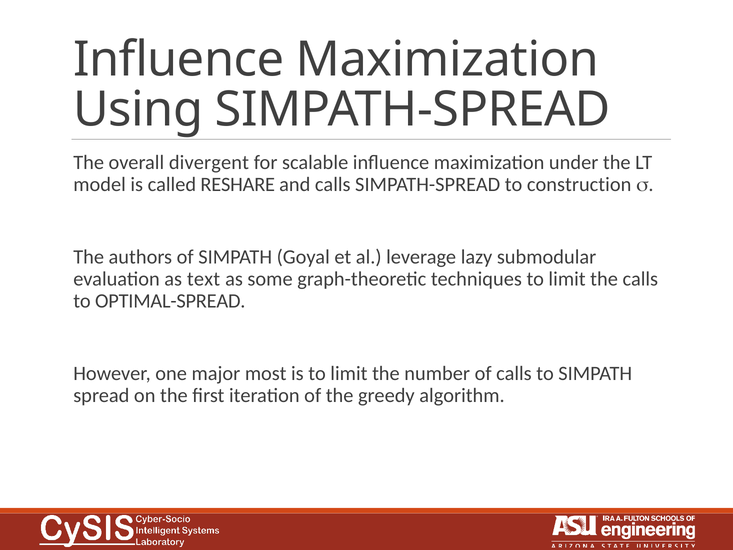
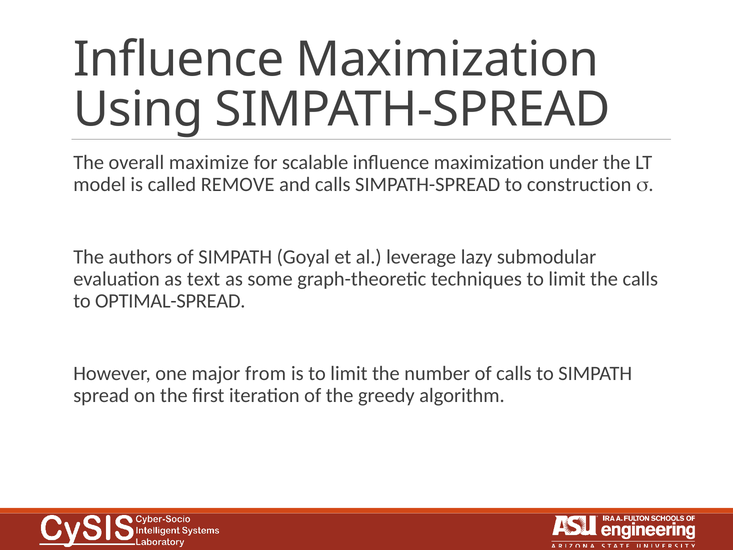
divergent: divergent -> maximize (209, 163)
RESHARE: RESHARE -> REMOVE (238, 184)
most: most -> from (266, 373)
